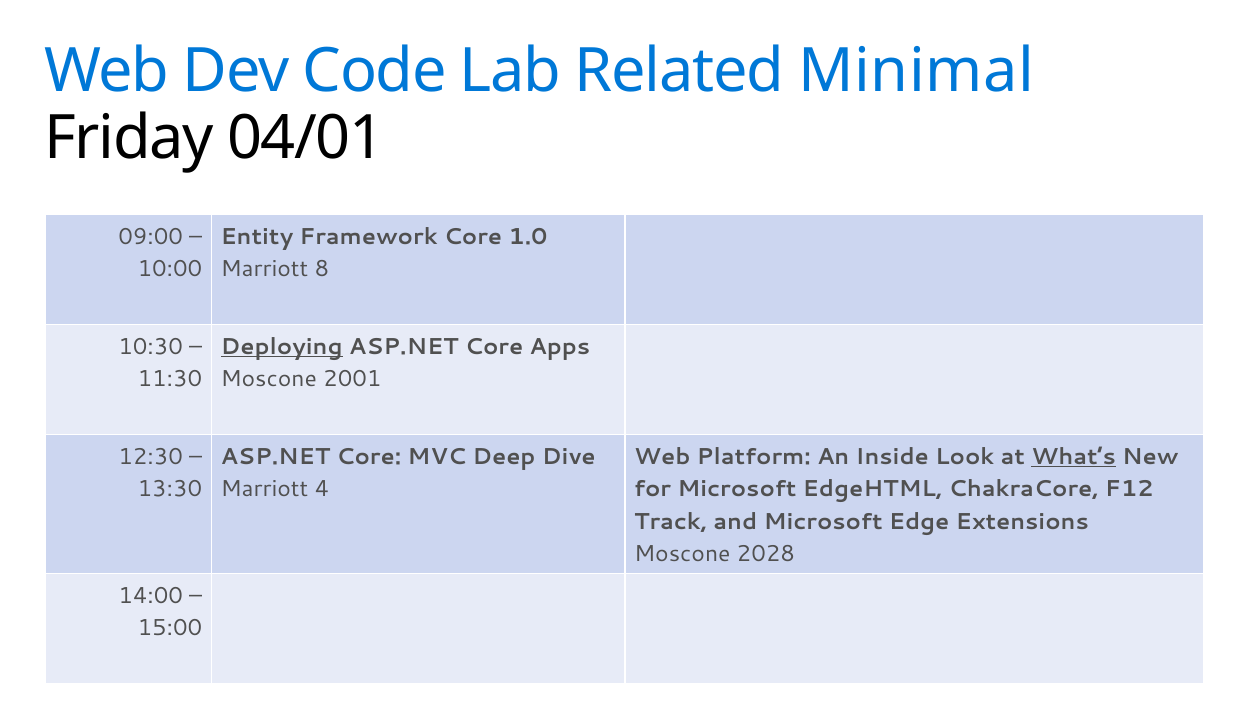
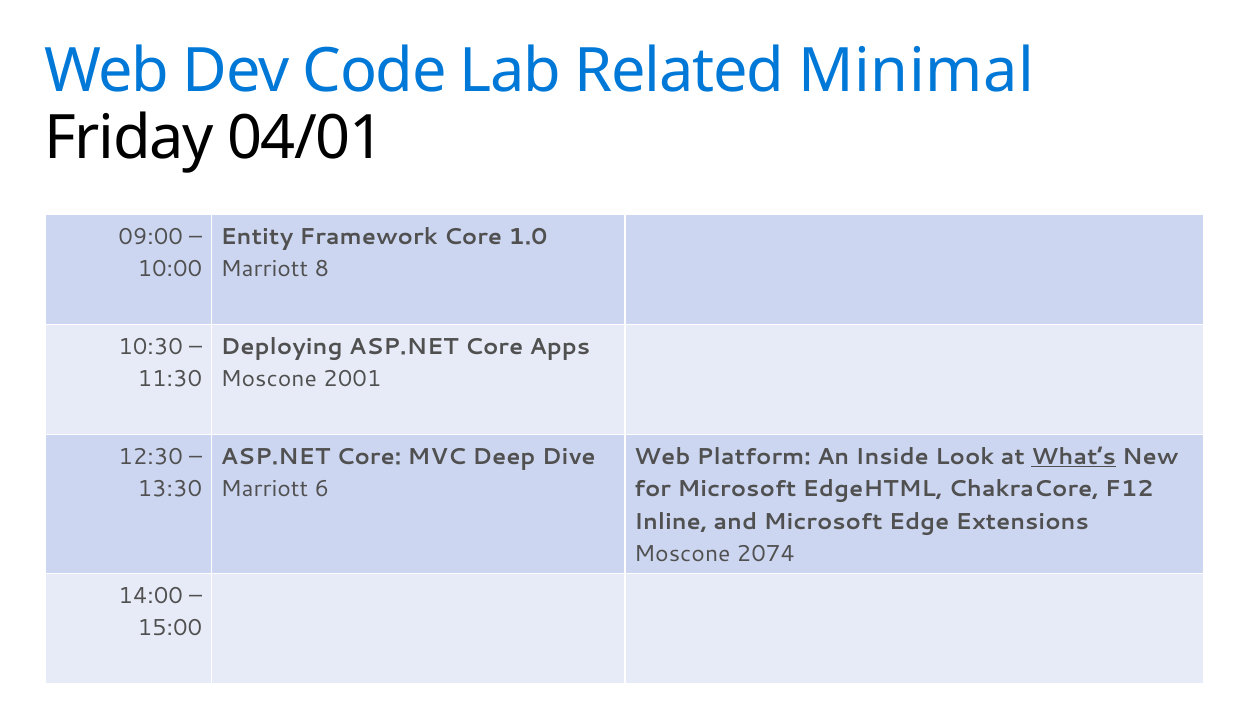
Deploying underline: present -> none (282, 347)
4: 4 -> 6 (322, 489)
Track: Track -> Inline (671, 522)
2028: 2028 -> 2074 (766, 554)
